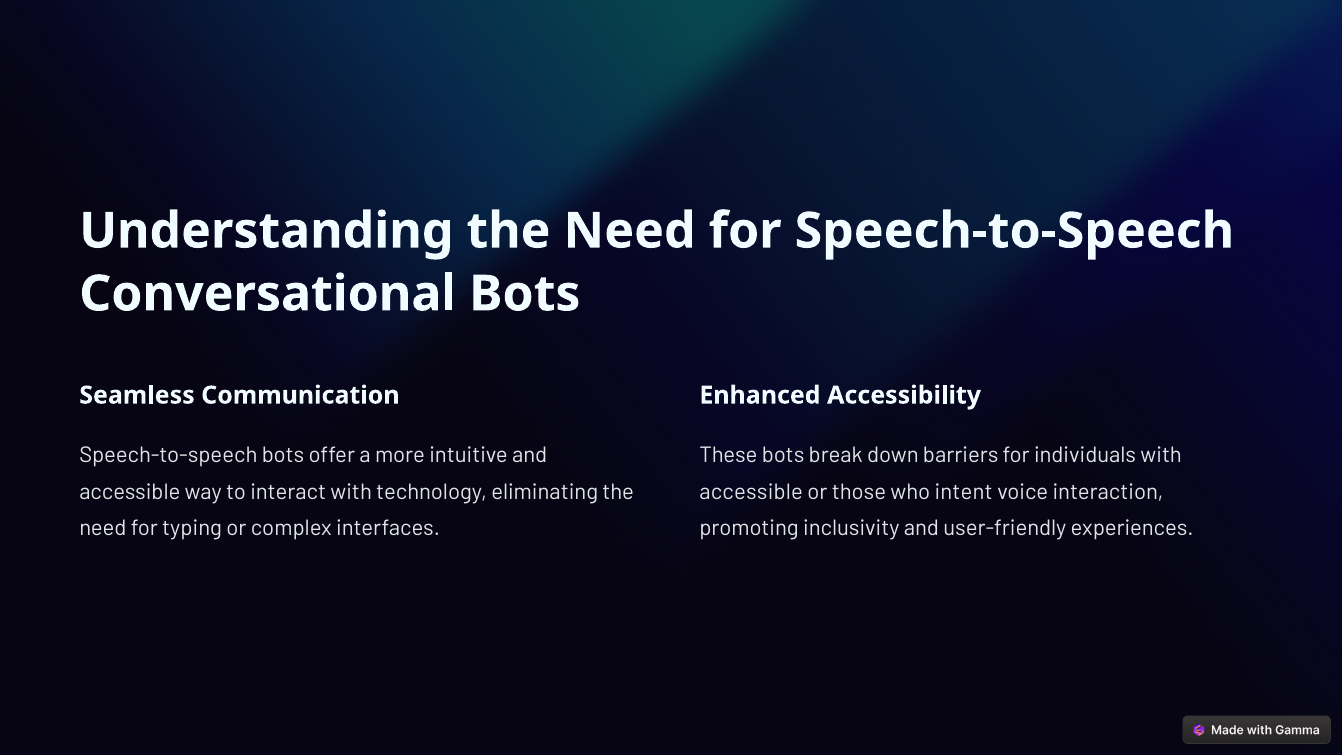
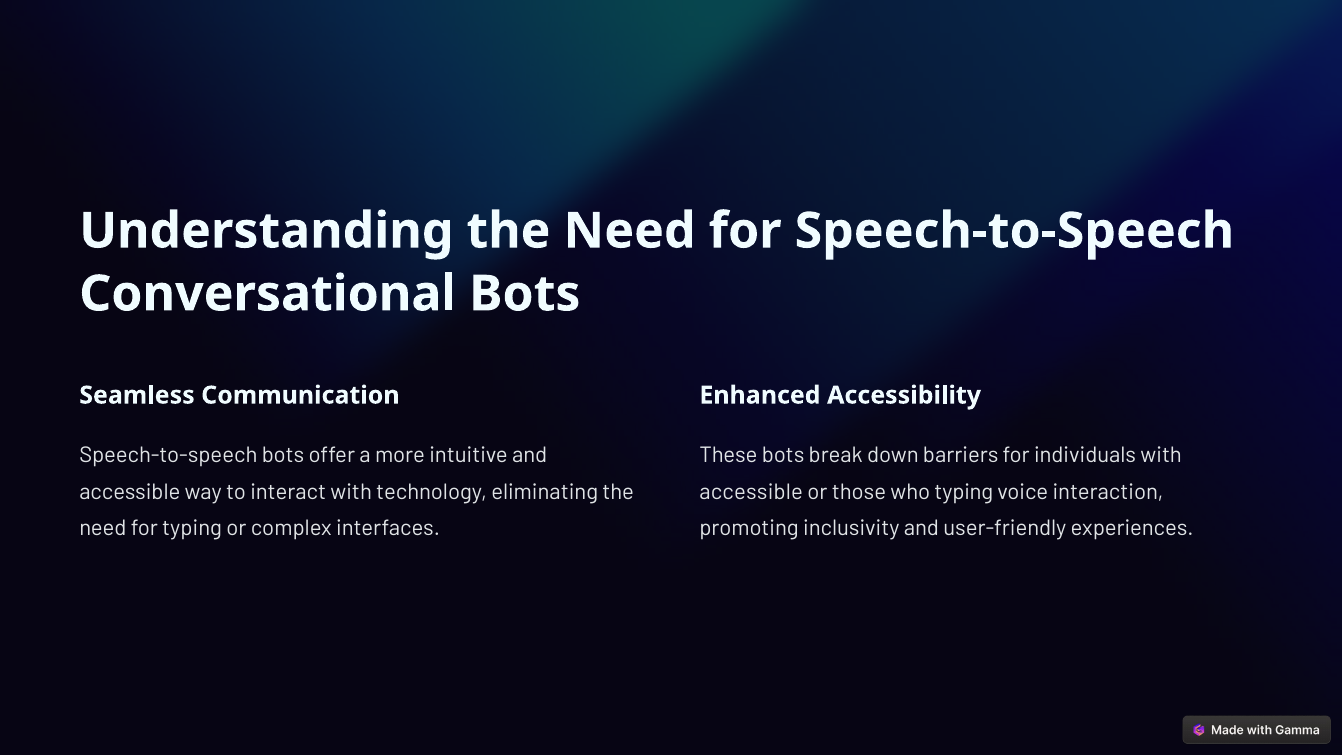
who intent: intent -> typing (964, 492)
